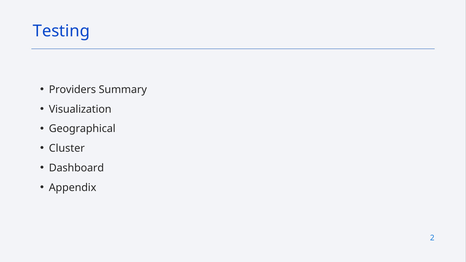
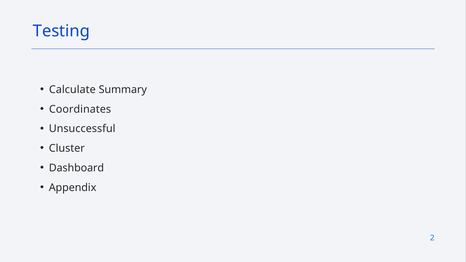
Providers: Providers -> Calculate (72, 90)
Visualization: Visualization -> Coordinates (80, 109)
Geographical: Geographical -> Unsuccessful (82, 129)
